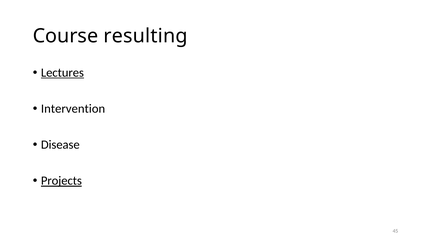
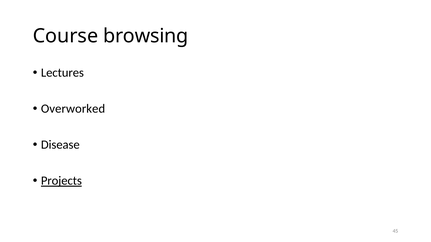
resulting: resulting -> browsing (146, 36)
Lectures underline: present -> none (62, 73)
Intervention: Intervention -> Overworked (73, 109)
